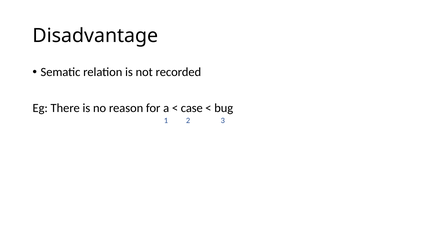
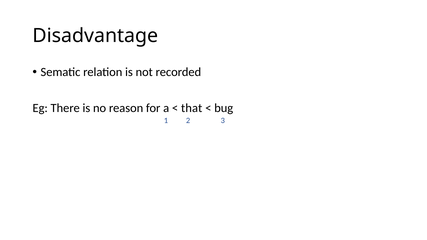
case: case -> that (192, 108)
